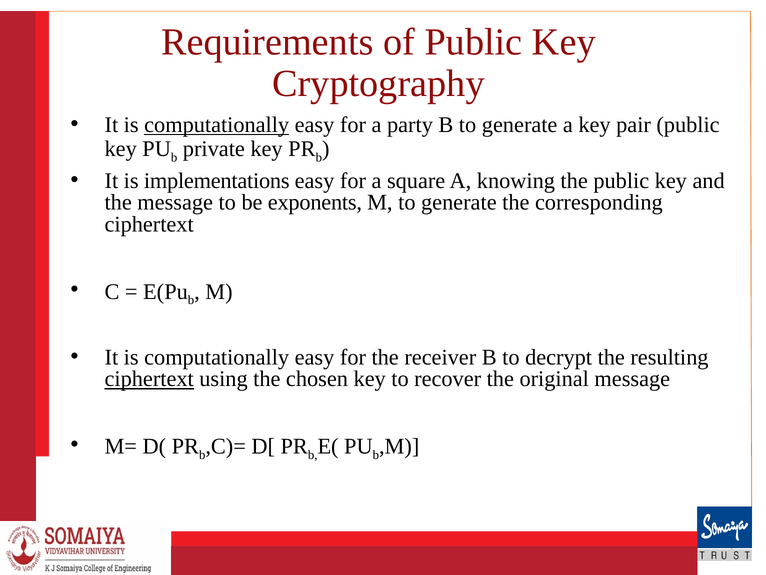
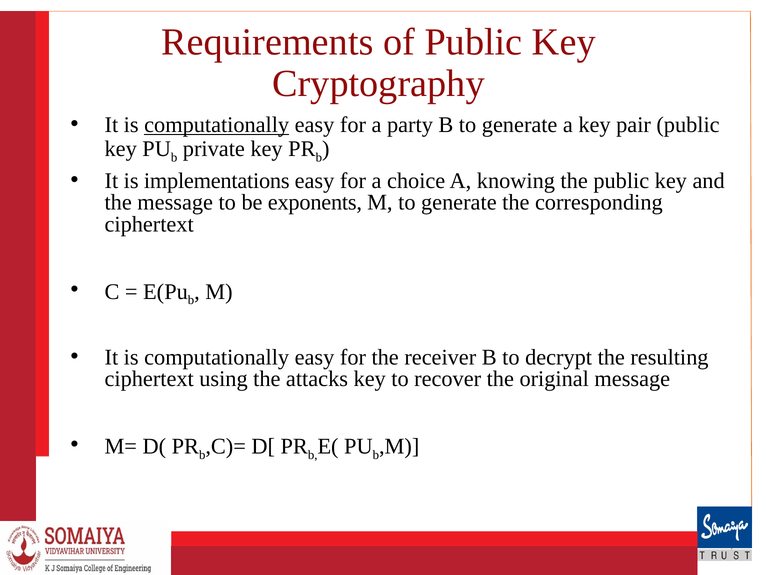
square: square -> choice (416, 181)
ciphertext underline: present -> none (149, 379)
chosen: chosen -> attacks (317, 379)
